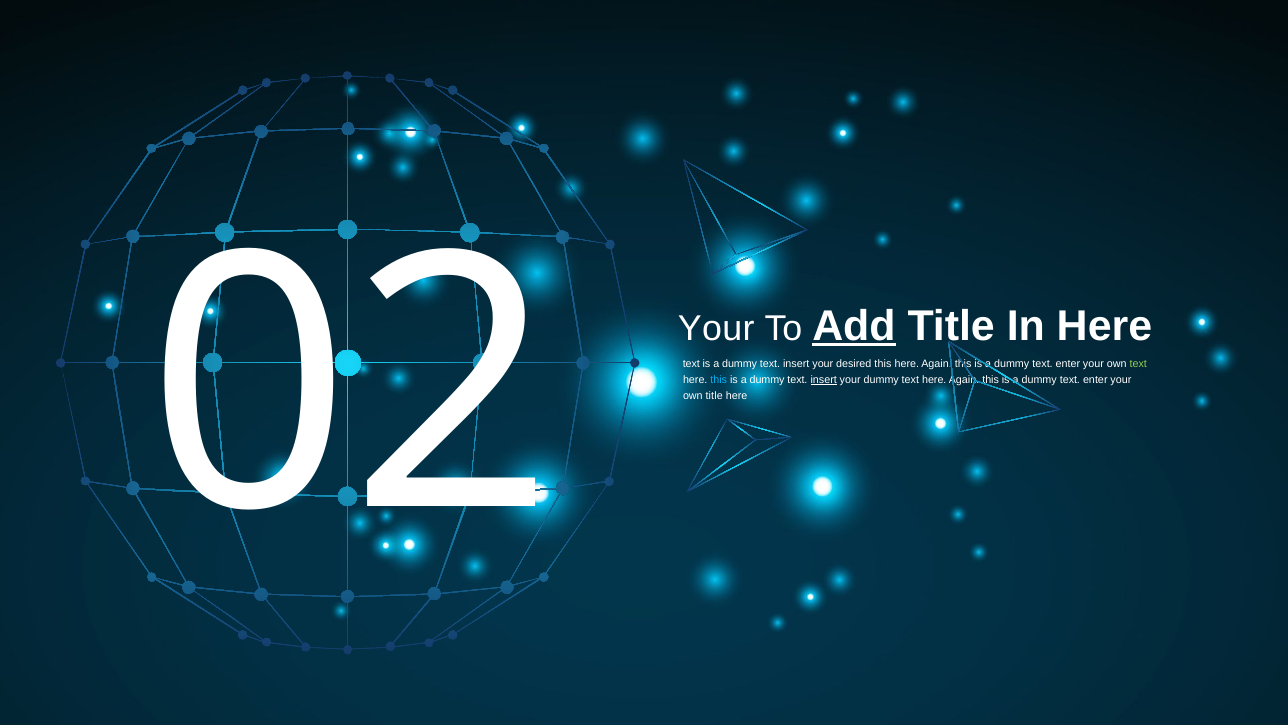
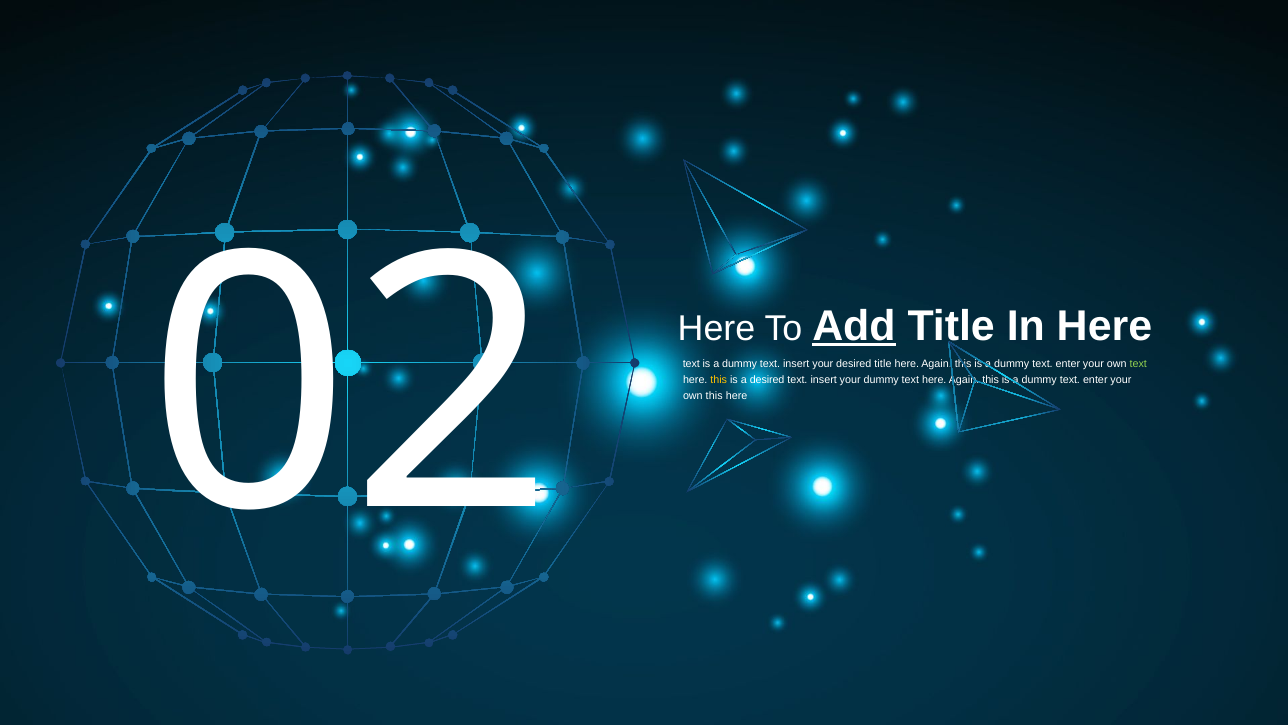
desired this: this -> title (883, 363)
Your: Your -> Here (716, 328)
this colour: light blue -> yellow (719, 379)
dummy: dummy -> desired (767, 379)
insert underline: present -> none (824, 379)
own title: title -> this (714, 396)
